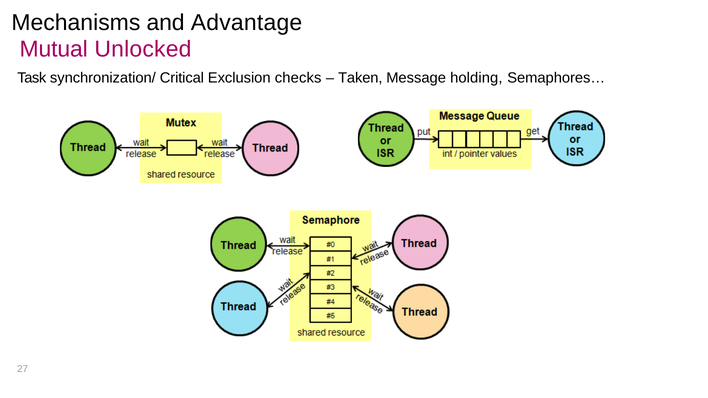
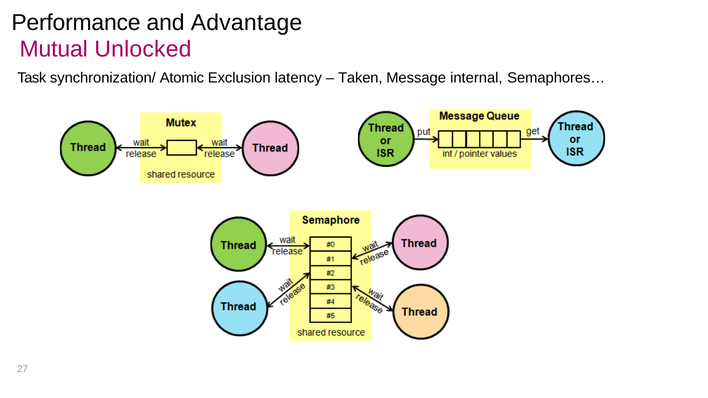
Mechanisms: Mechanisms -> Performance (76, 23)
Critical: Critical -> Atomic (182, 78)
checks: checks -> latency (298, 78)
holding: holding -> internal (476, 78)
